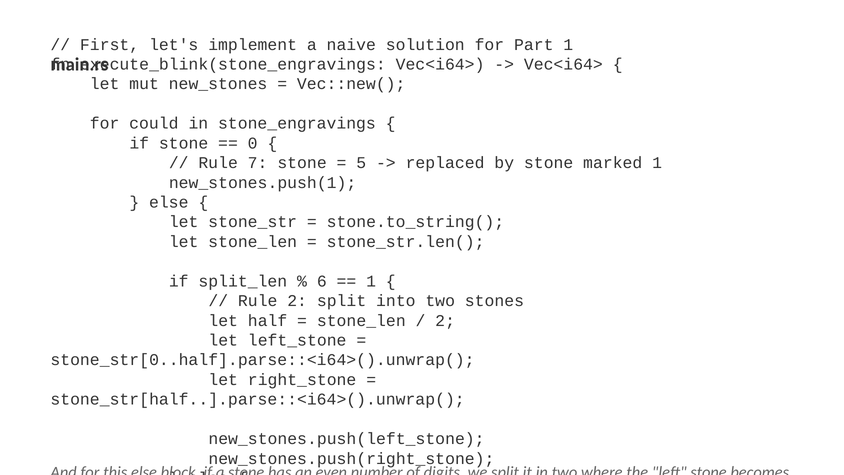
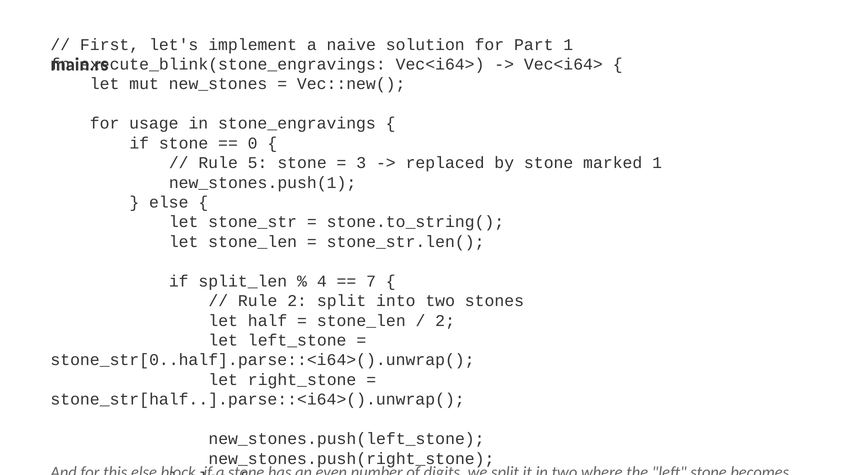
could: could -> usage (154, 123)
7: 7 -> 5 (258, 163)
5: 5 -> 3 (361, 163)
6: 6 -> 4 (322, 281)
1: 1 -> 7 (371, 281)
